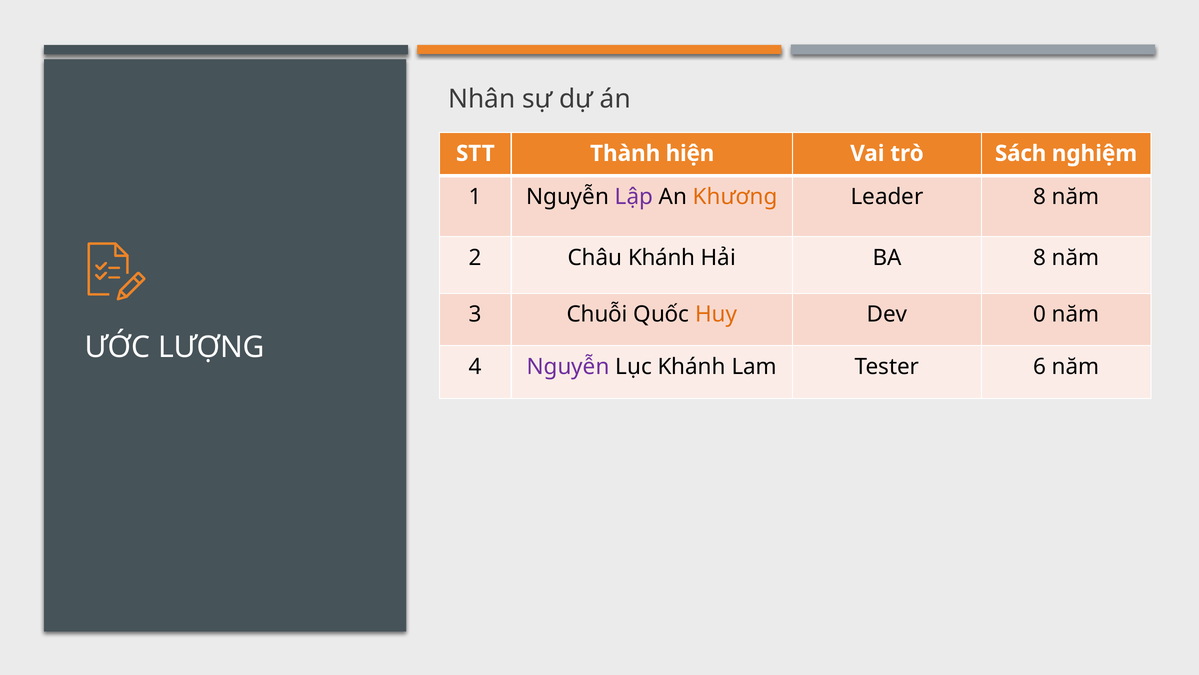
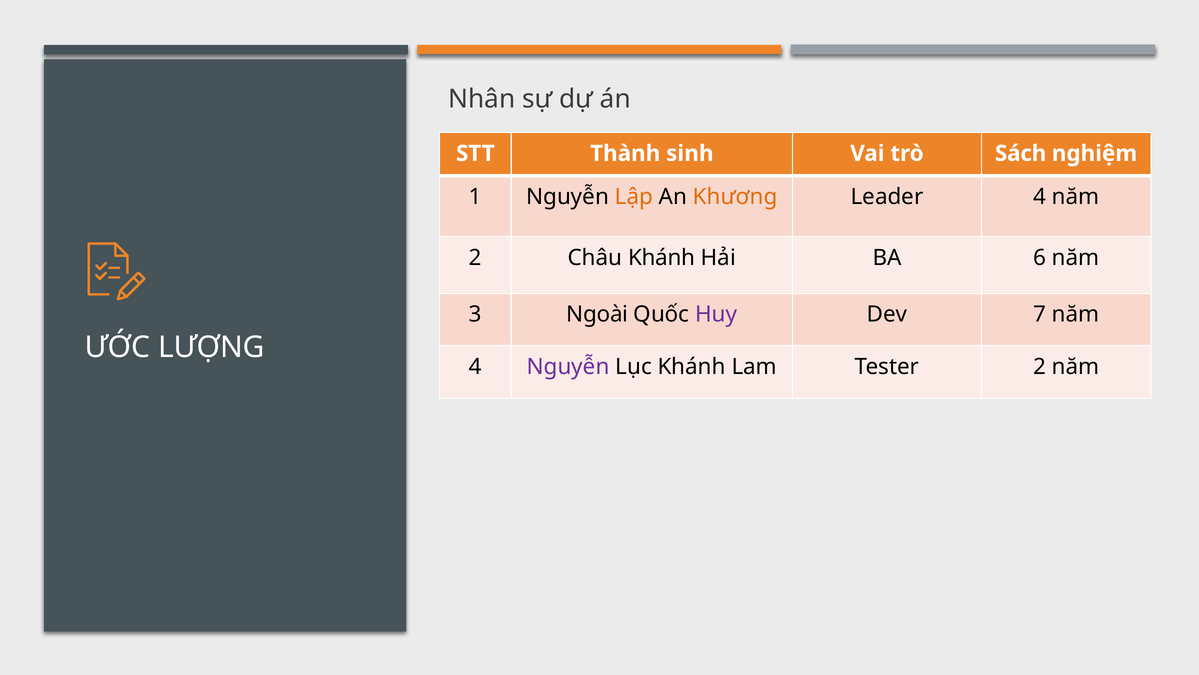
hiện: hiện -> sinh (690, 153)
Lập colour: purple -> orange (634, 197)
Leader 8: 8 -> 4 (1040, 197)
BA 8: 8 -> 6 (1040, 257)
Chuỗi: Chuỗi -> Ngoài (597, 314)
Huy colour: orange -> purple (716, 314)
0: 0 -> 7 (1040, 314)
Tester 6: 6 -> 2 (1040, 366)
